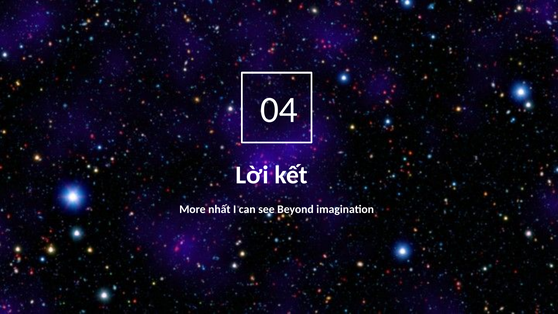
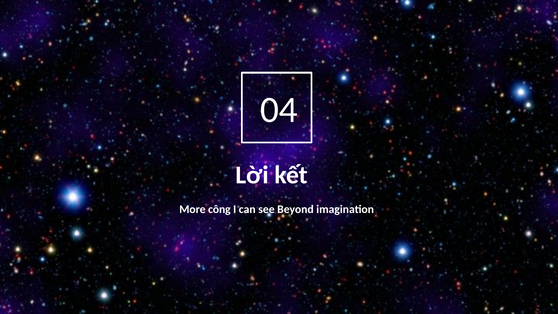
nhất: nhất -> công (219, 209)
